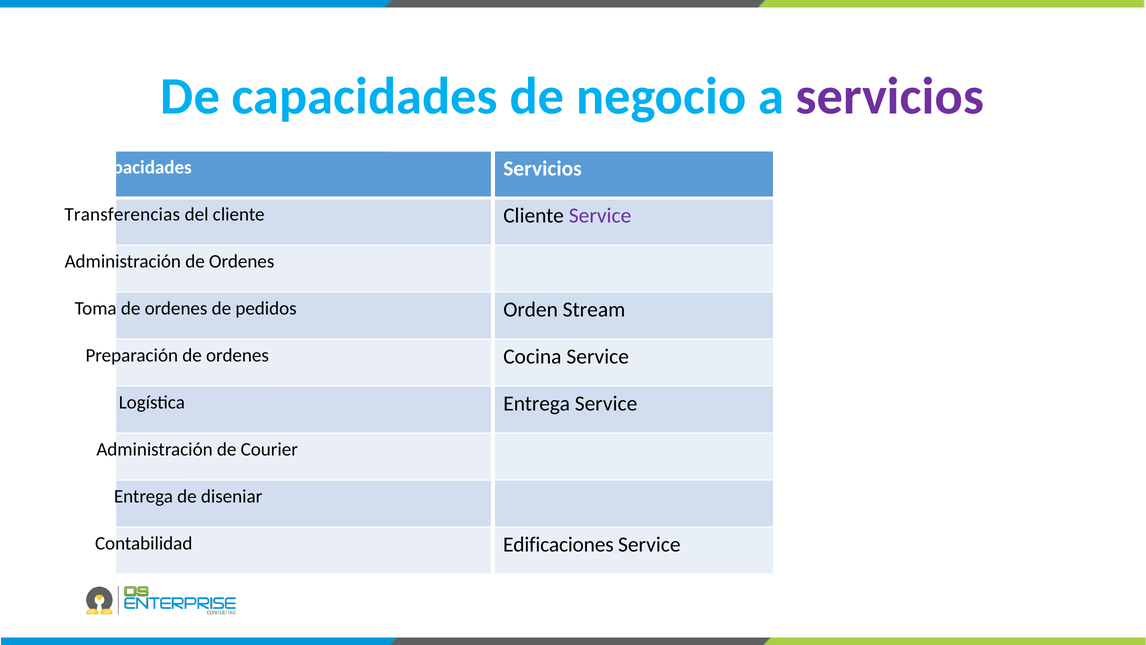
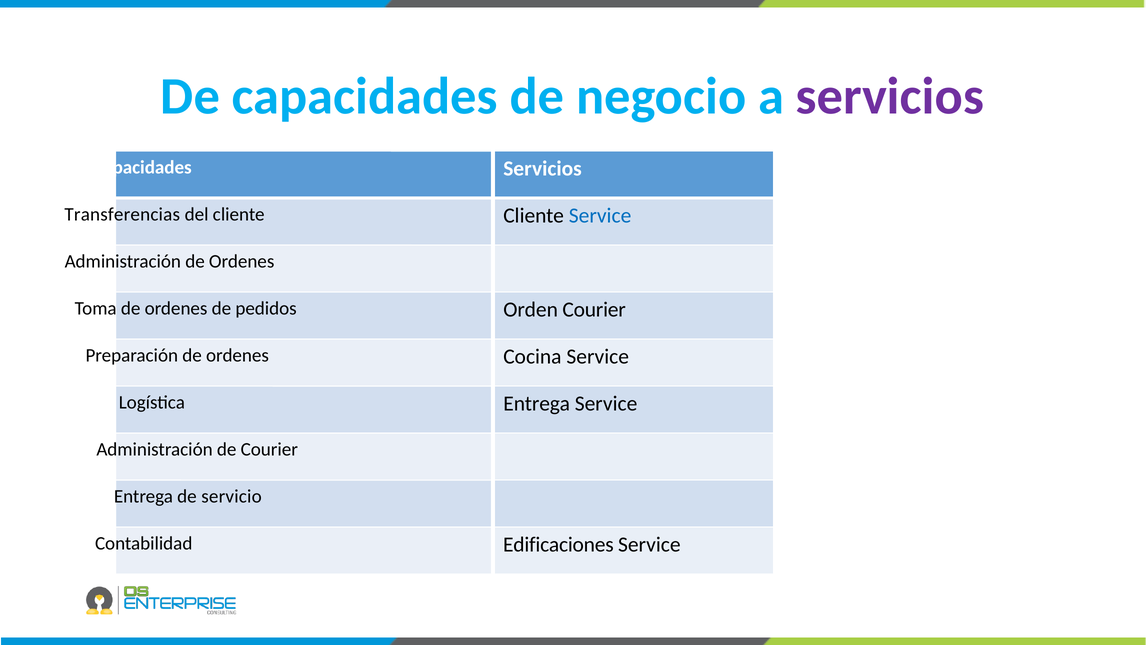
Service colour: purple -> blue (600, 216)
Orden Stream: Stream -> Courier (594, 310)
diseniar: diseniar -> servicio (232, 496)
